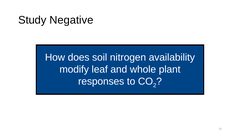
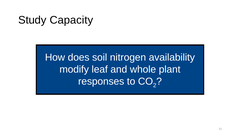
Negative: Negative -> Capacity (71, 20)
